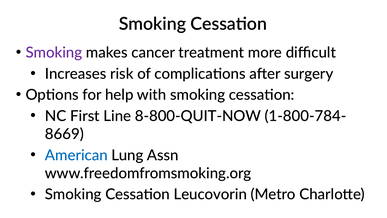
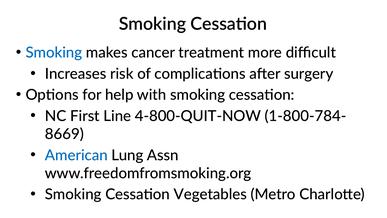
Smoking colour: purple -> blue (54, 53)
8-800-QUIT-NOW: 8-800-QUIT-NOW -> 4-800-QUIT-NOW (198, 116)
Leucovorin: Leucovorin -> Vegetables (210, 194)
